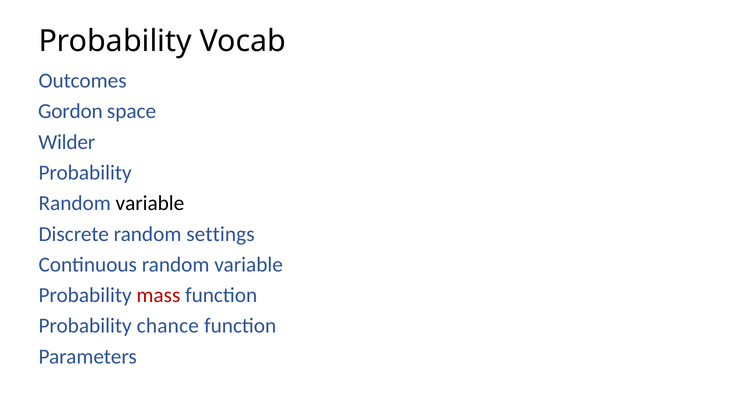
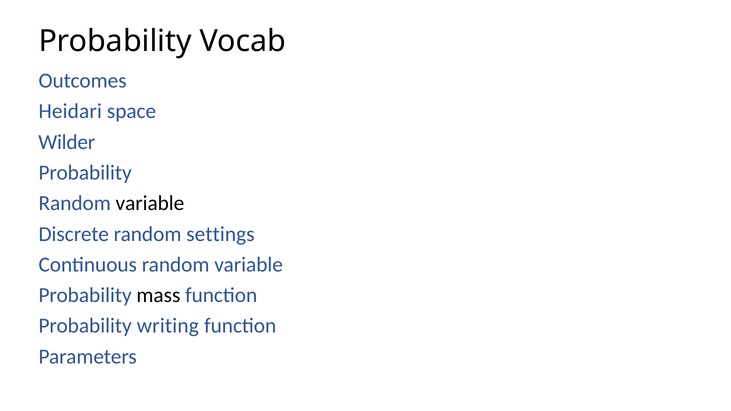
Gordon: Gordon -> Heidari (70, 111)
mass colour: red -> black (158, 295)
chance: chance -> writing (168, 326)
